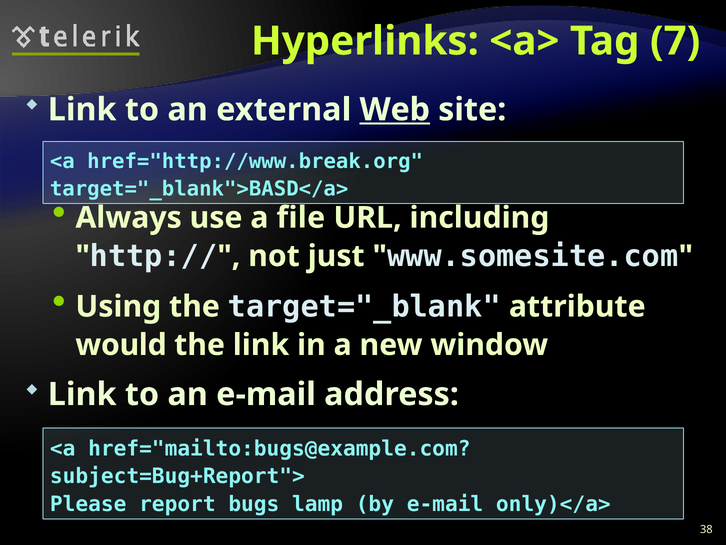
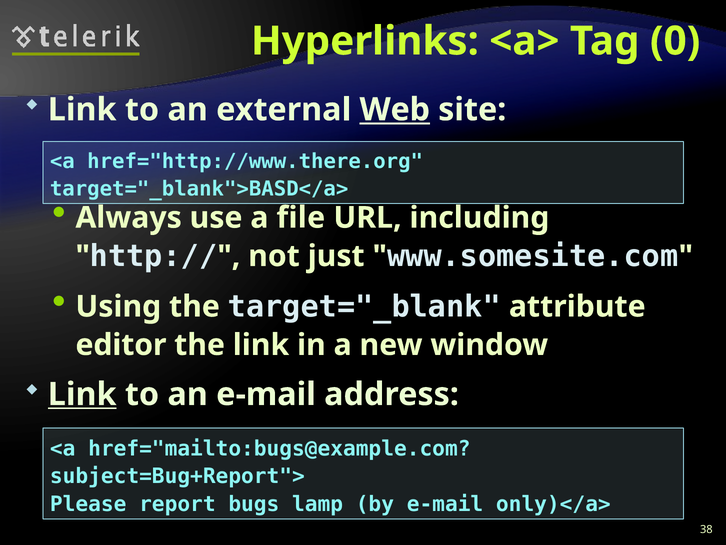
7: 7 -> 0 (675, 41)
href="http://www.break.org: href="http://www.break.org -> href="http://www.there.org (255, 161)
would: would -> editor (121, 345)
Link underline: none -> present (82, 394)
